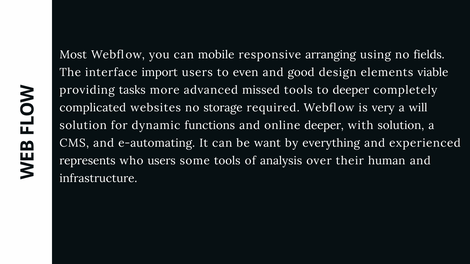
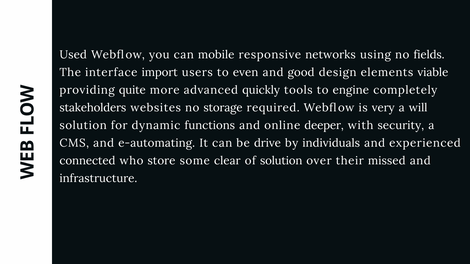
Most: Most -> Used (73, 55)
arranging: arranging -> networks (331, 55)
tasks: tasks -> quite (132, 90)
missed: missed -> quickly (261, 90)
to deeper: deeper -> engine (351, 90)
complicated: complicated -> stakeholders (93, 108)
with solution: solution -> security (401, 126)
want: want -> drive (267, 143)
everything: everything -> individuals (331, 143)
represents: represents -> connected (87, 161)
who users: users -> store (161, 161)
some tools: tools -> clear (227, 161)
of analysis: analysis -> solution (281, 161)
human: human -> missed (387, 161)
